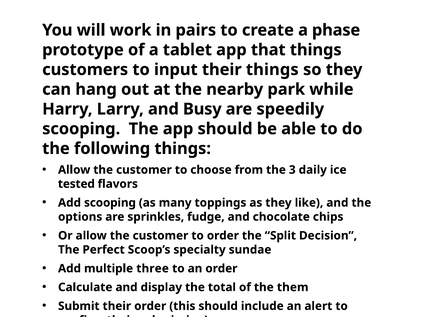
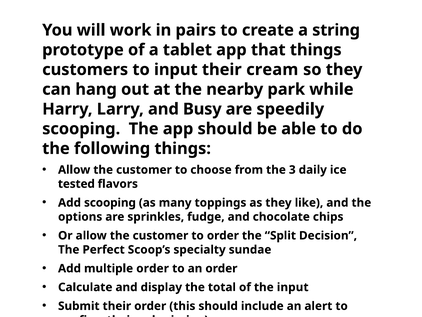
phase: phase -> string (336, 30)
their things: things -> cream (272, 69)
multiple three: three -> order (153, 268)
the them: them -> input (293, 287)
